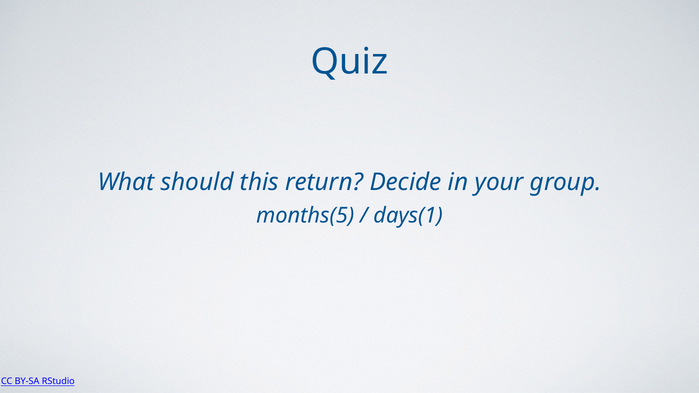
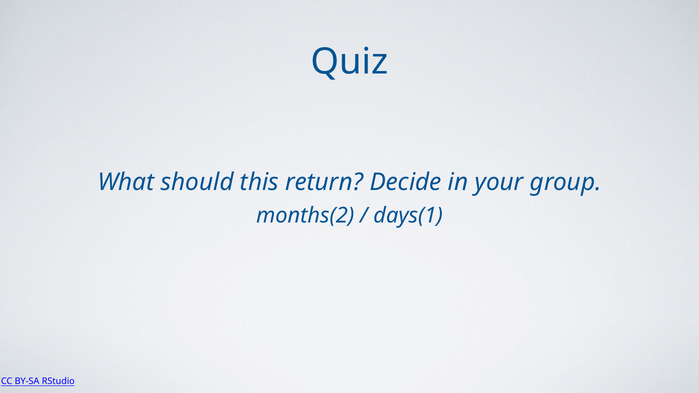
months(5: months(5 -> months(2 (305, 215)
